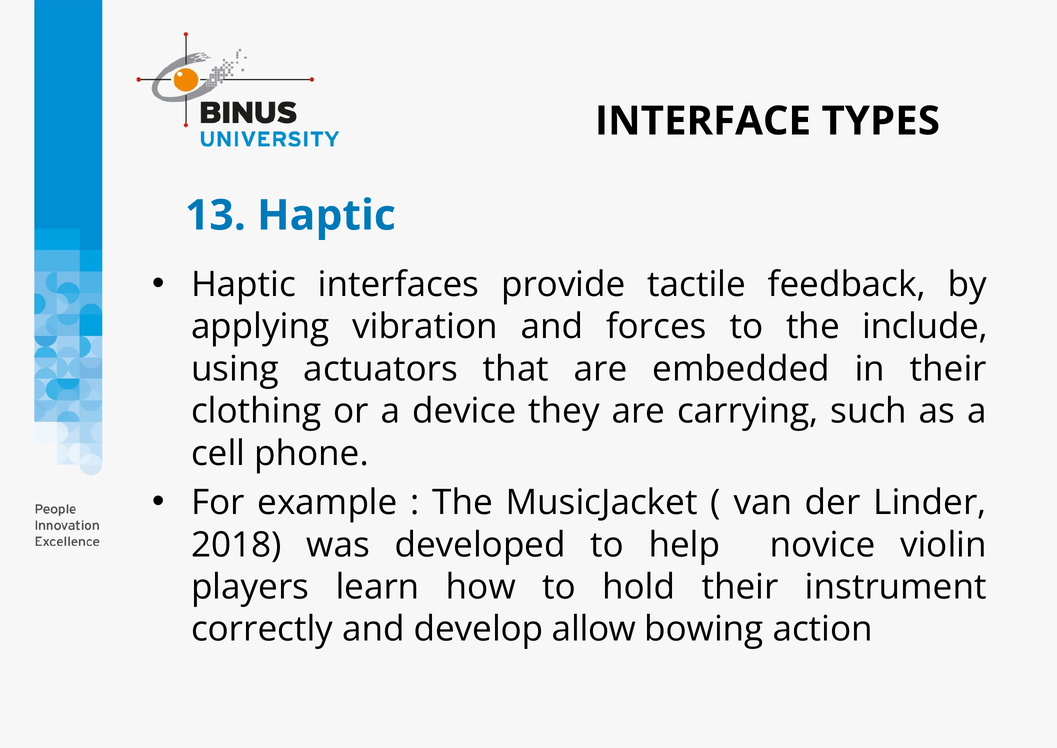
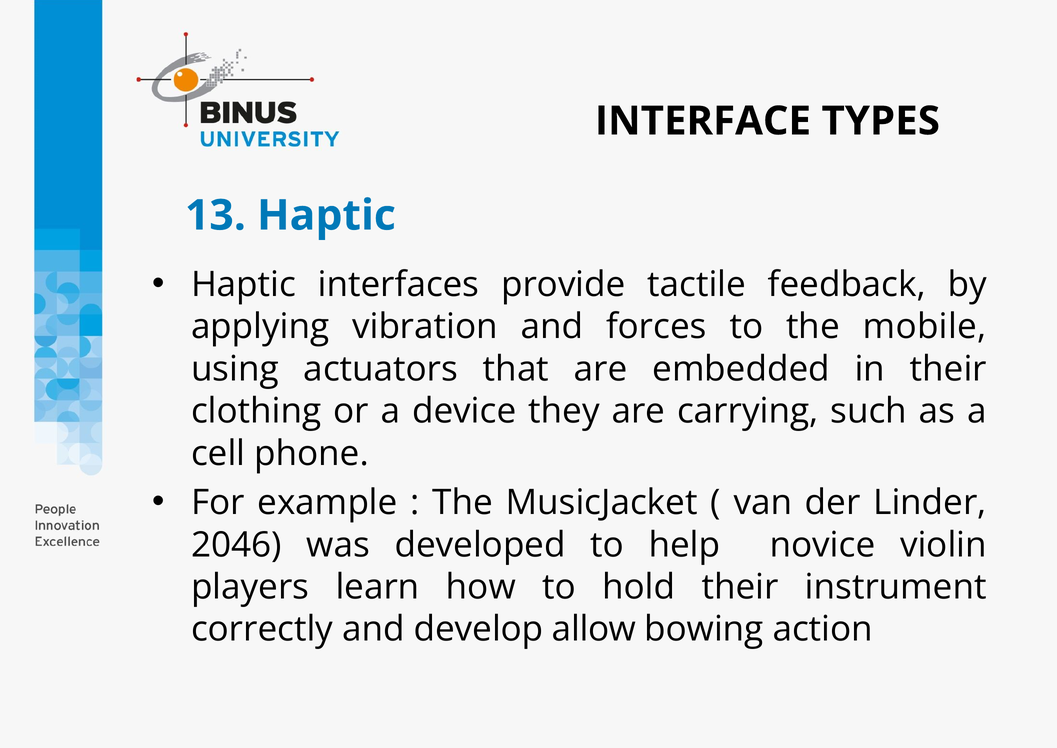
include: include -> mobile (925, 327)
2018: 2018 -> 2046 (236, 545)
